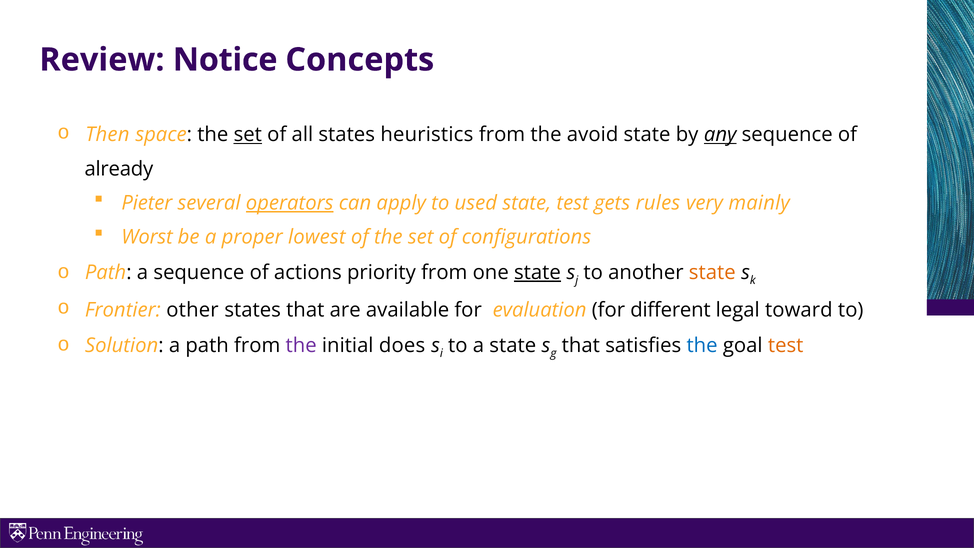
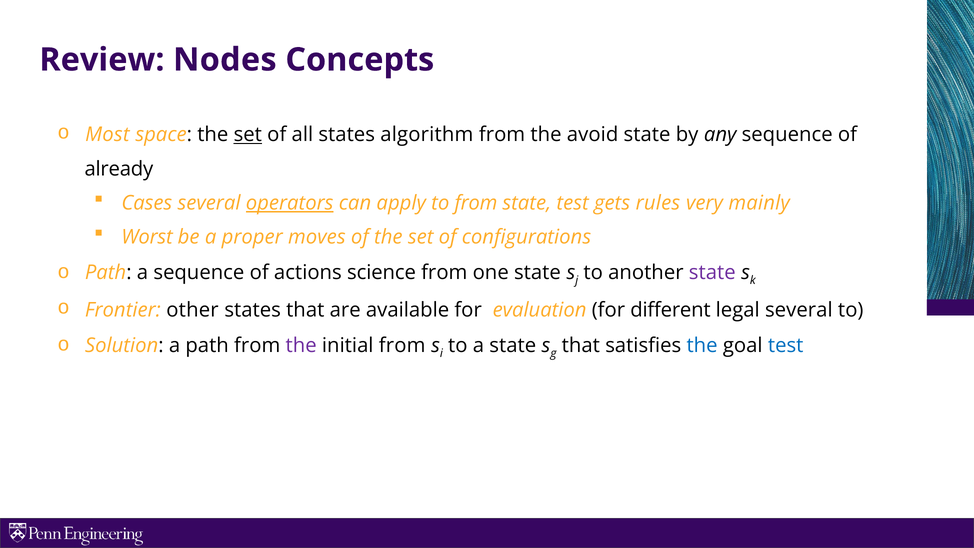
Notice: Notice -> Nodes (225, 60)
Then: Then -> Most (107, 135)
heuristics: heuristics -> algorithm (427, 135)
any underline: present -> none (720, 135)
Pieter: Pieter -> Cases (147, 203)
to used: used -> from (476, 203)
lowest: lowest -> moves (317, 237)
priority: priority -> science (382, 272)
state underline: present -> none (537, 272)
state colour: orange -> purple (712, 272)
legal toward: toward -> several (799, 310)
initial does: does -> from (402, 345)
test colour: orange -> blue (786, 345)
